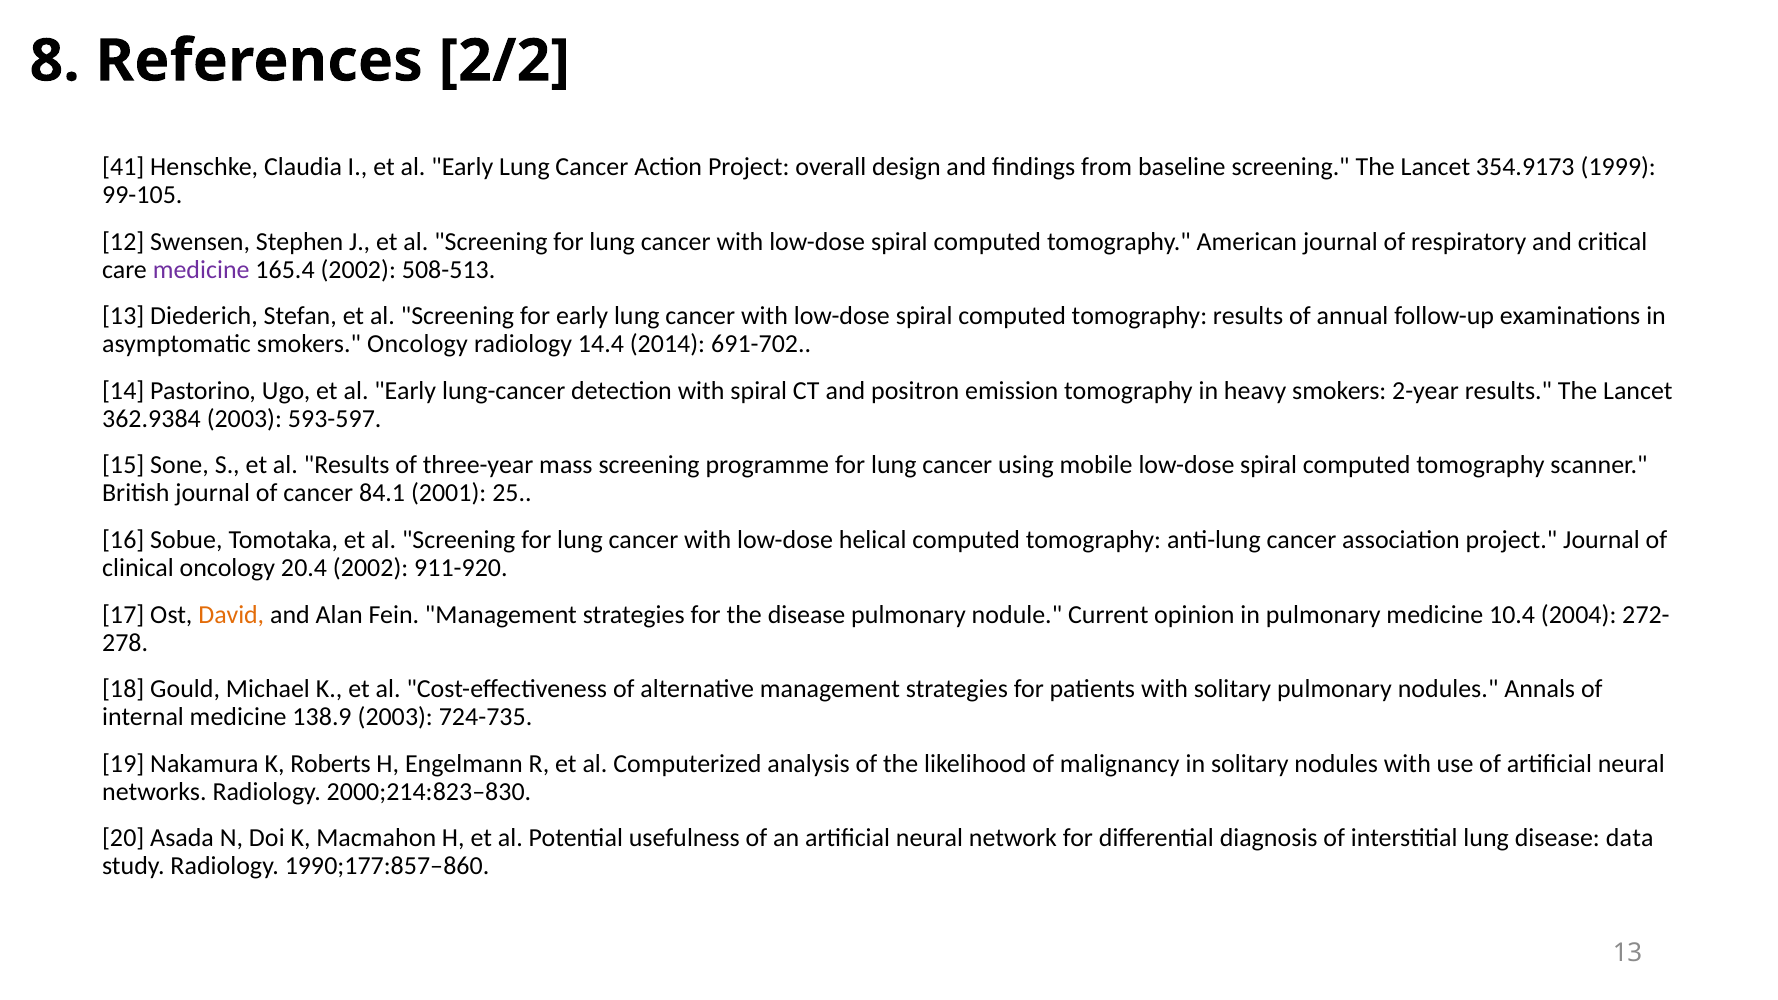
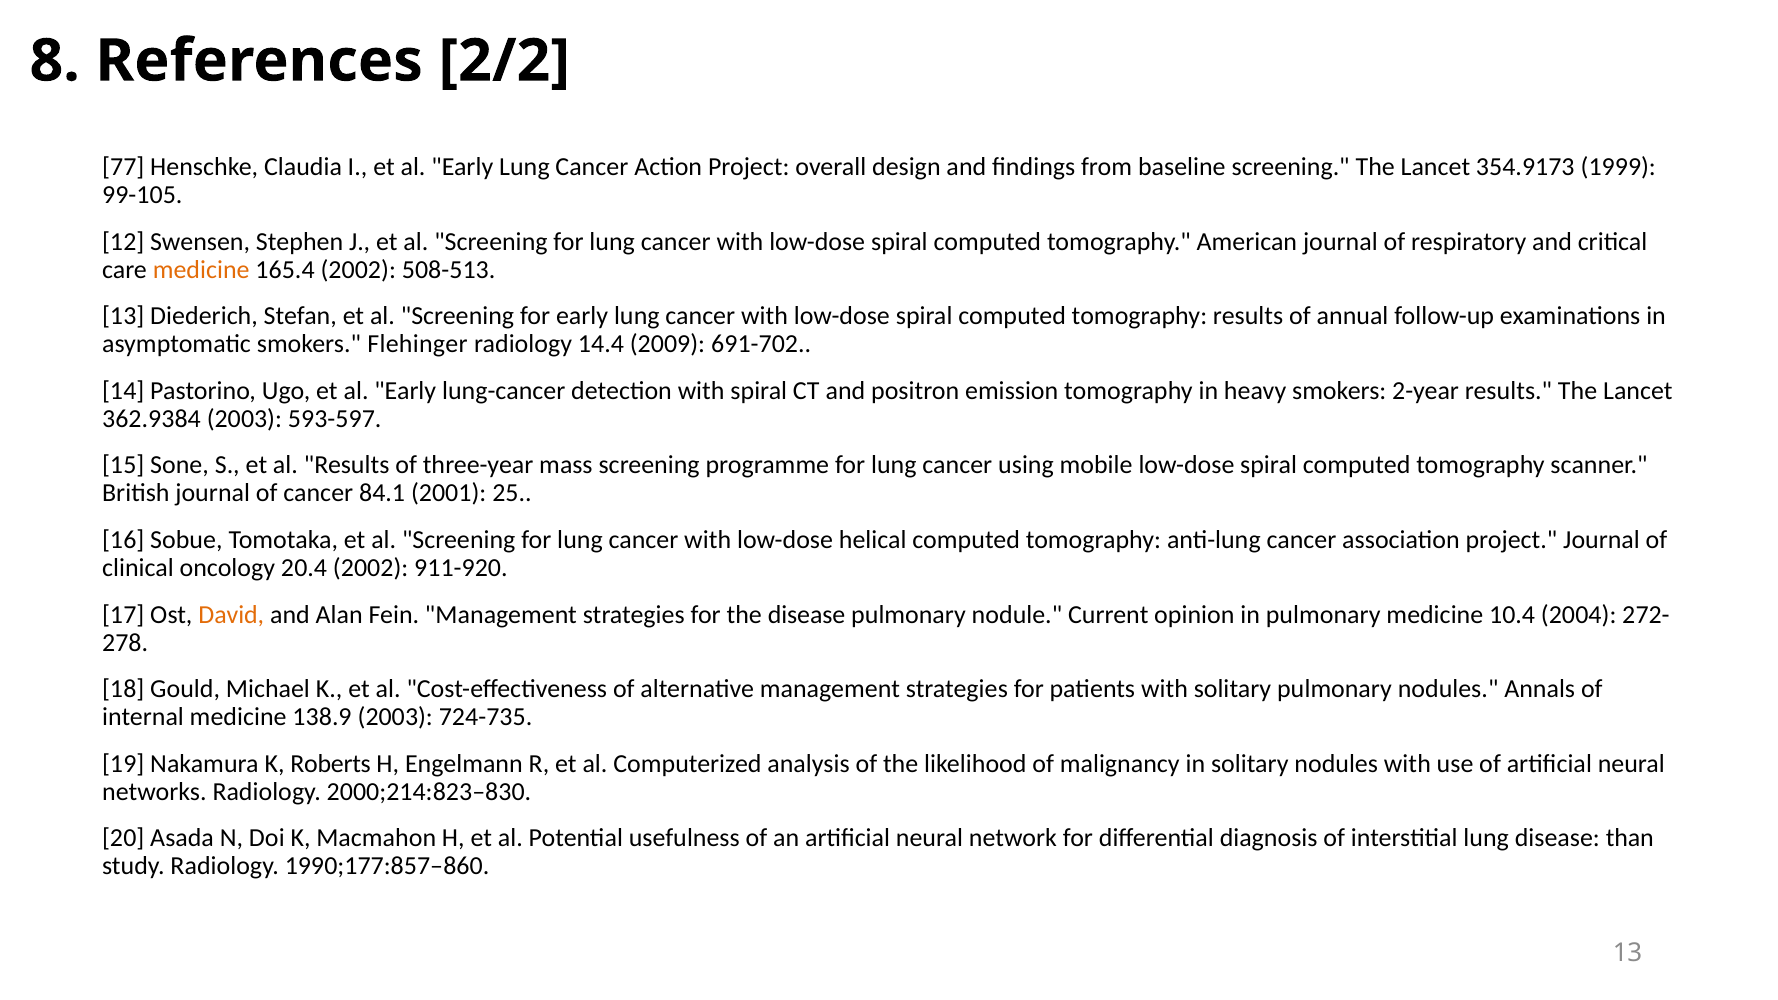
41: 41 -> 77 (123, 167)
medicine colour: purple -> orange (201, 270)
smokers Oncology: Oncology -> Flehinger (417, 344)
2014: 2014 -> 2009 (668, 344)
data: data -> than (1630, 838)
